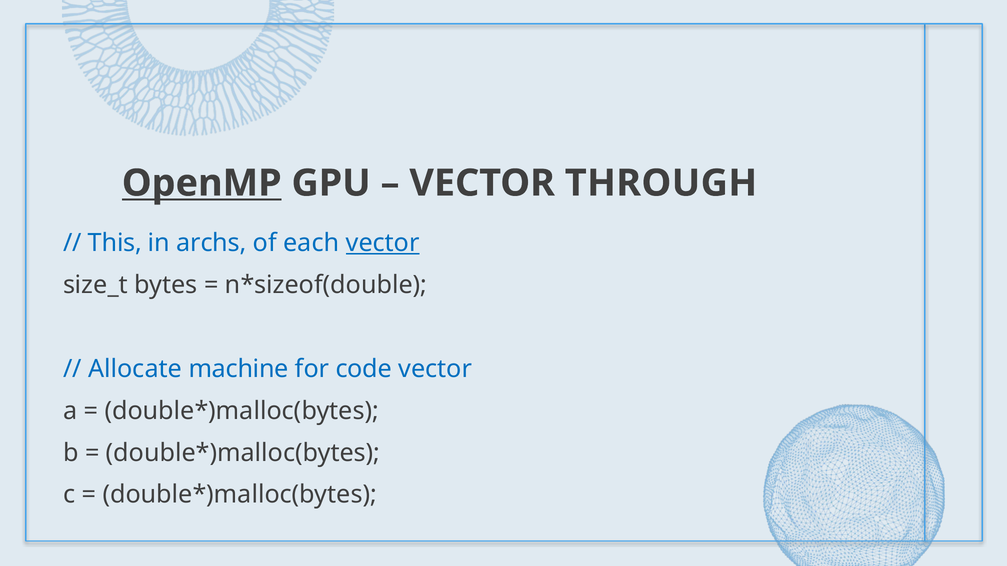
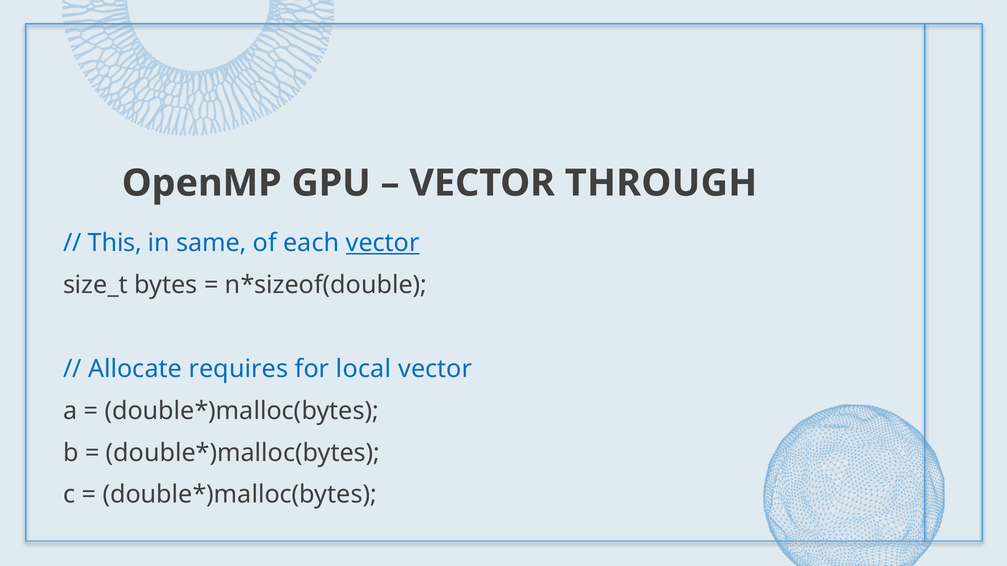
OpenMP underline: present -> none (202, 183)
archs: archs -> same (211, 243)
machine: machine -> requires (238, 369)
code: code -> local (363, 369)
